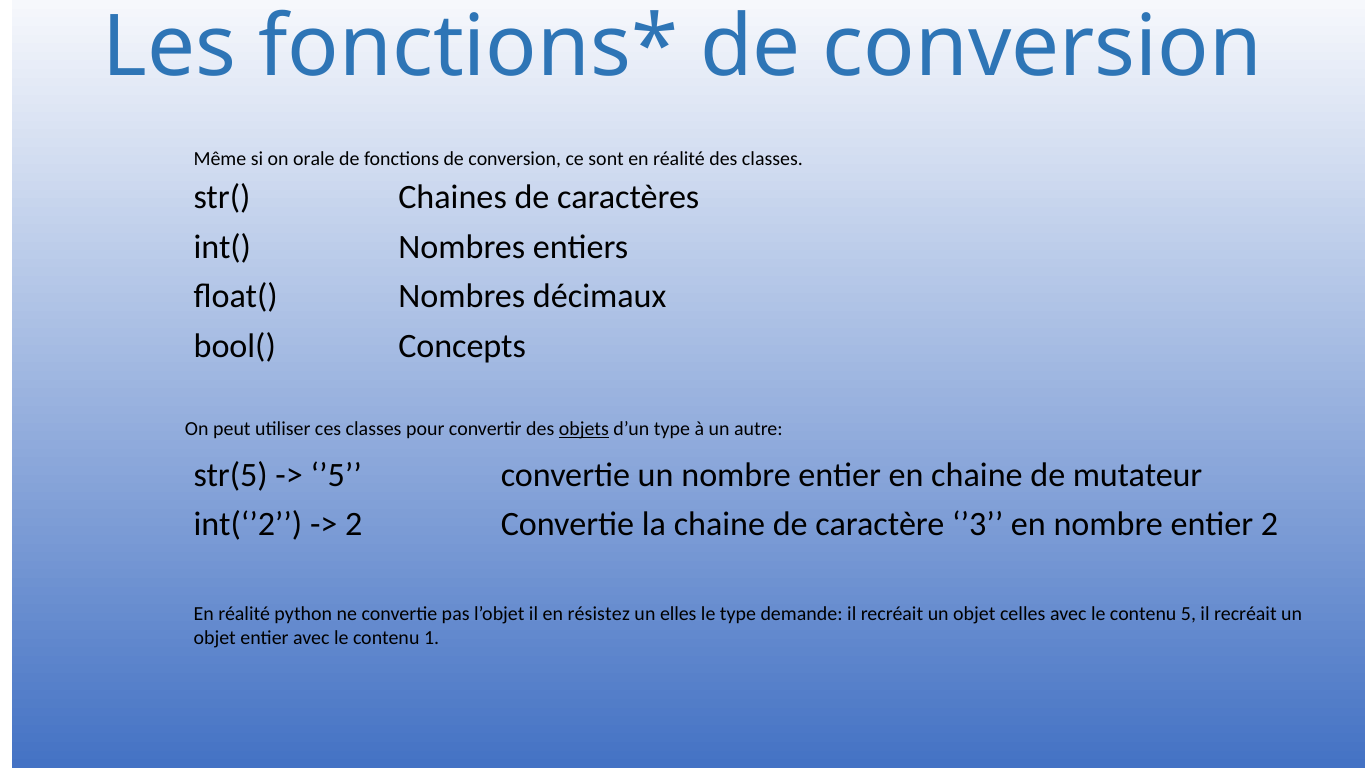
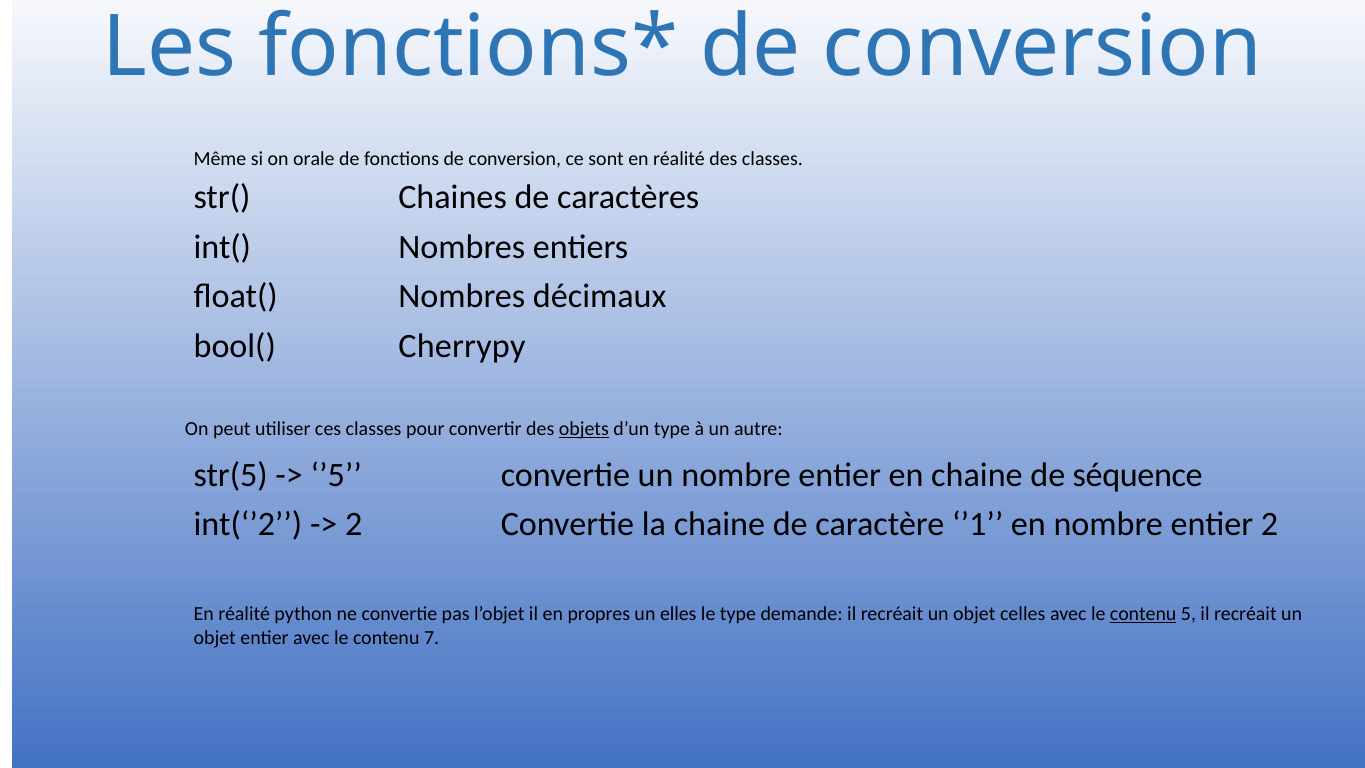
Concepts: Concepts -> Cherrypy (462, 346)
mutateur: mutateur -> séquence (1138, 475)
’3: ’3 -> ’1 (978, 524)
résistez: résistez -> propres (599, 614)
contenu underline: none -> present (1143, 614)
1: 1 -> 7 (432, 638)
